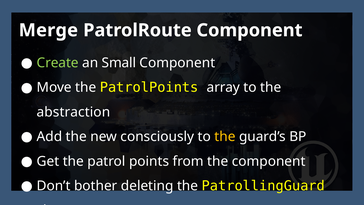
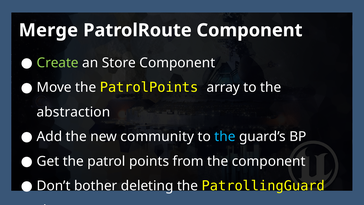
Small: Small -> Store (119, 63)
consciously: consciously -> community (157, 136)
the colour: yellow -> light blue (225, 136)
